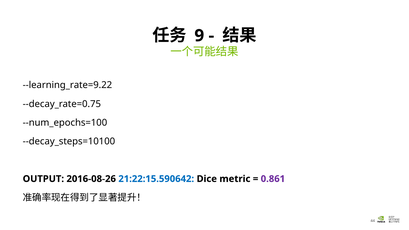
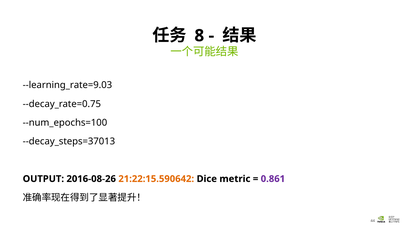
9: 9 -> 8 (199, 36)
--learning_rate=9.22: --learning_rate=9.22 -> --learning_rate=9.03 (67, 85)
--decay_steps=10100: --decay_steps=10100 -> --decay_steps=37013 (69, 141)
21:22:15.590642 colour: blue -> orange (156, 179)
